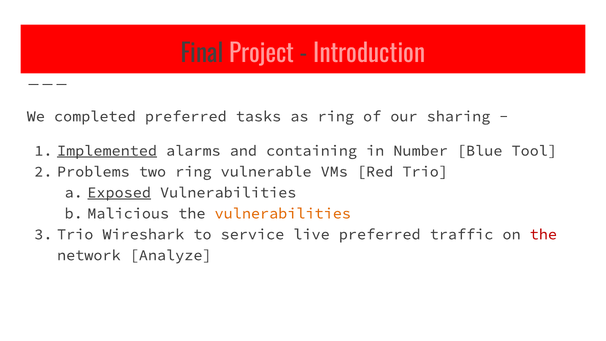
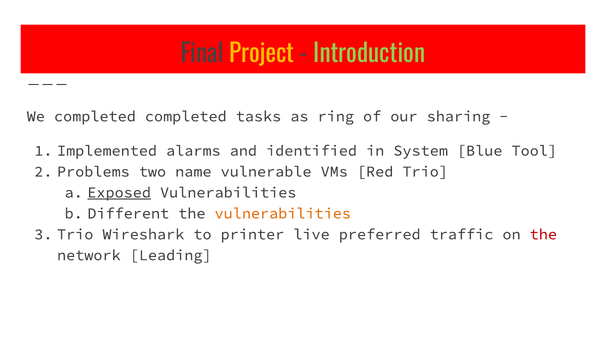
Project colour: pink -> yellow (262, 54)
Introduction colour: pink -> light green (369, 54)
completed preferred: preferred -> completed (186, 116)
Implemented underline: present -> none (107, 151)
containing: containing -> identified (312, 151)
Number: Number -> System (421, 151)
two ring: ring -> name (193, 172)
Malicious: Malicious -> Different (128, 213)
service: service -> printer (252, 234)
Analyze: Analyze -> Leading (171, 255)
